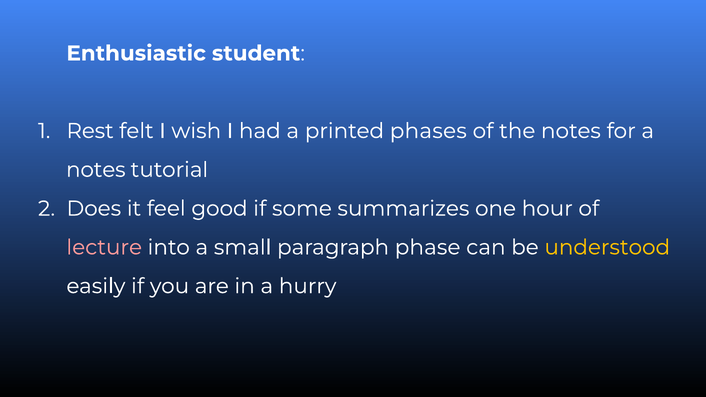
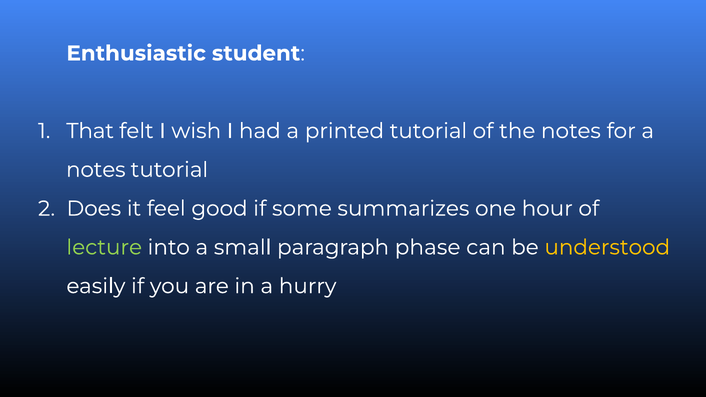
Rest: Rest -> That (90, 131)
printed phases: phases -> tutorial (428, 131)
lecture colour: pink -> light green (104, 247)
